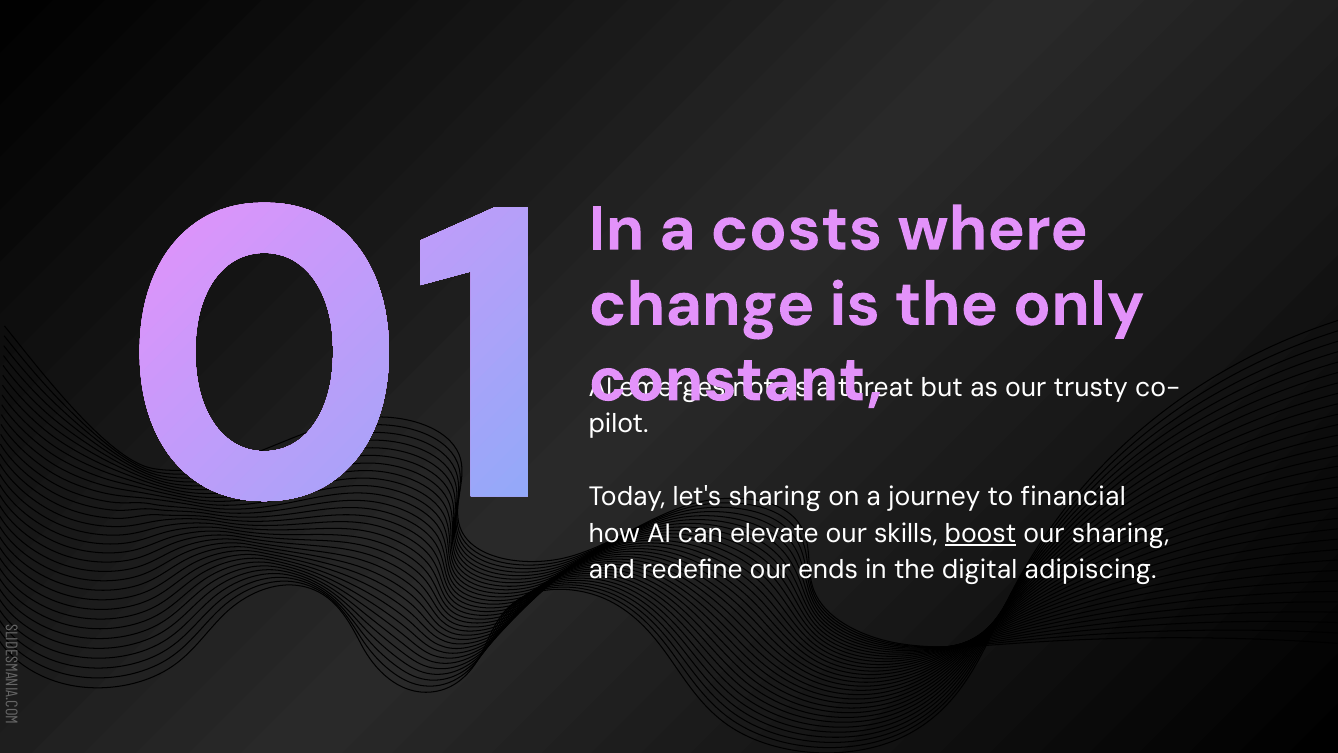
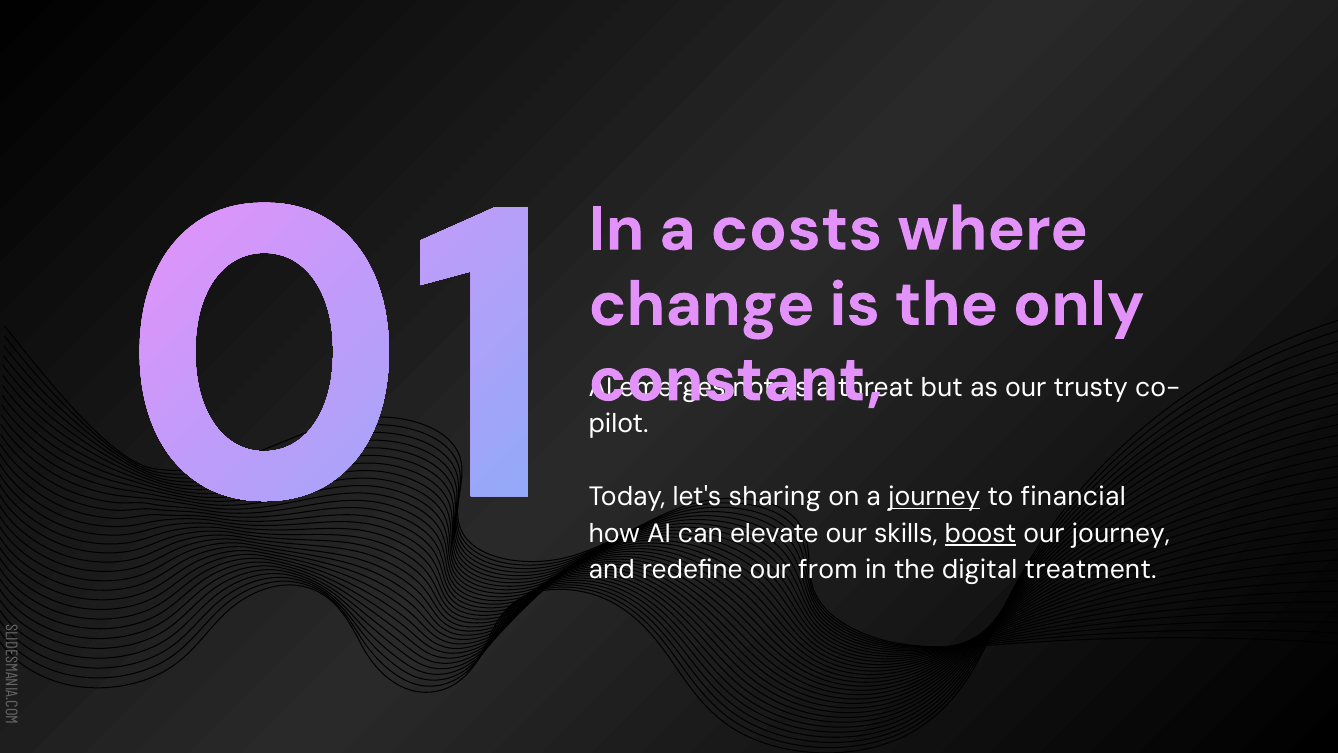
journey underline: none -> present (934, 497)
our sharing: sharing -> journey (1121, 533)
ends: ends -> from (828, 570)
adipiscing: adipiscing -> treatment (1091, 570)
